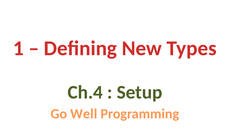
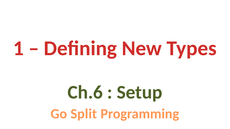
Ch.4: Ch.4 -> Ch.6 (85, 93)
Well: Well -> Split (84, 114)
